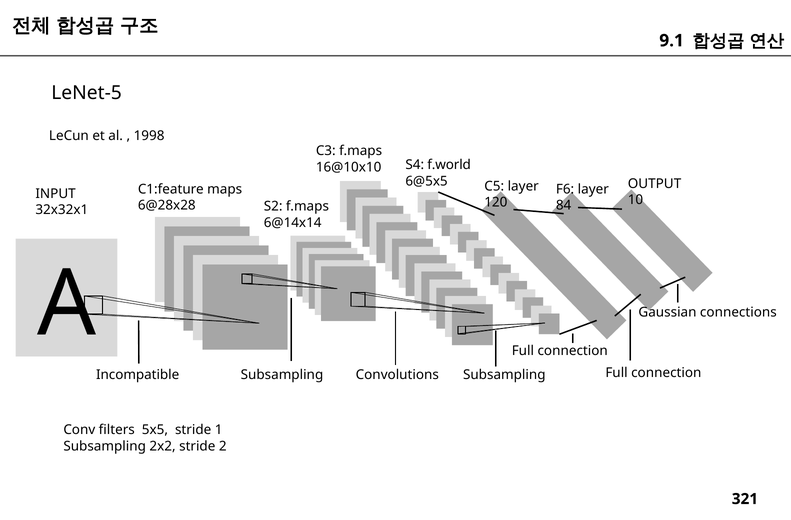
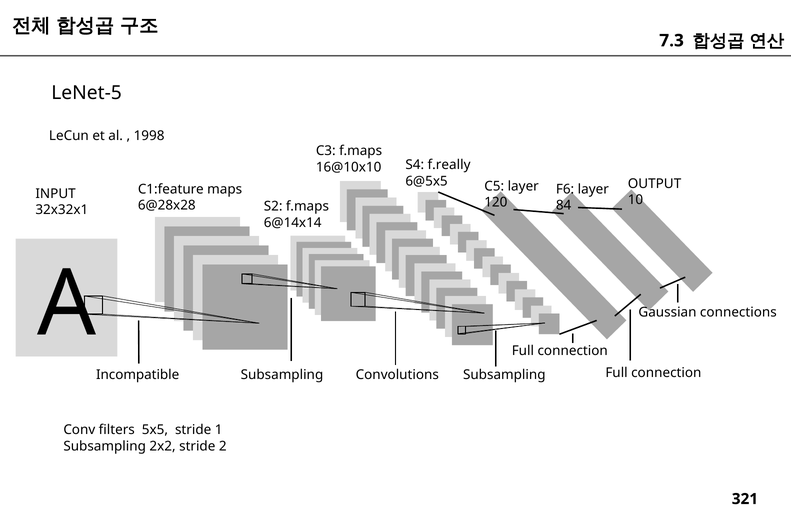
9.1: 9.1 -> 7.3 (672, 41)
f.world: f.world -> f.really (449, 165)
